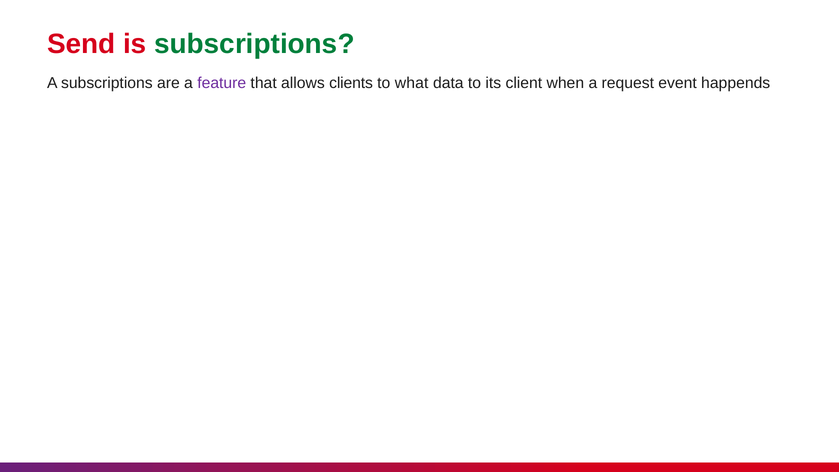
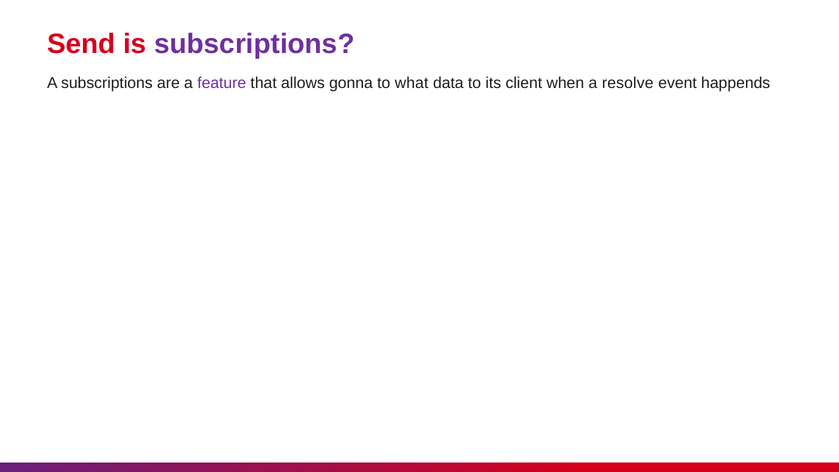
subscriptions colour: green -> purple (254, 44)
clients: clients -> gonna (351, 83)
request: request -> resolve (628, 83)
